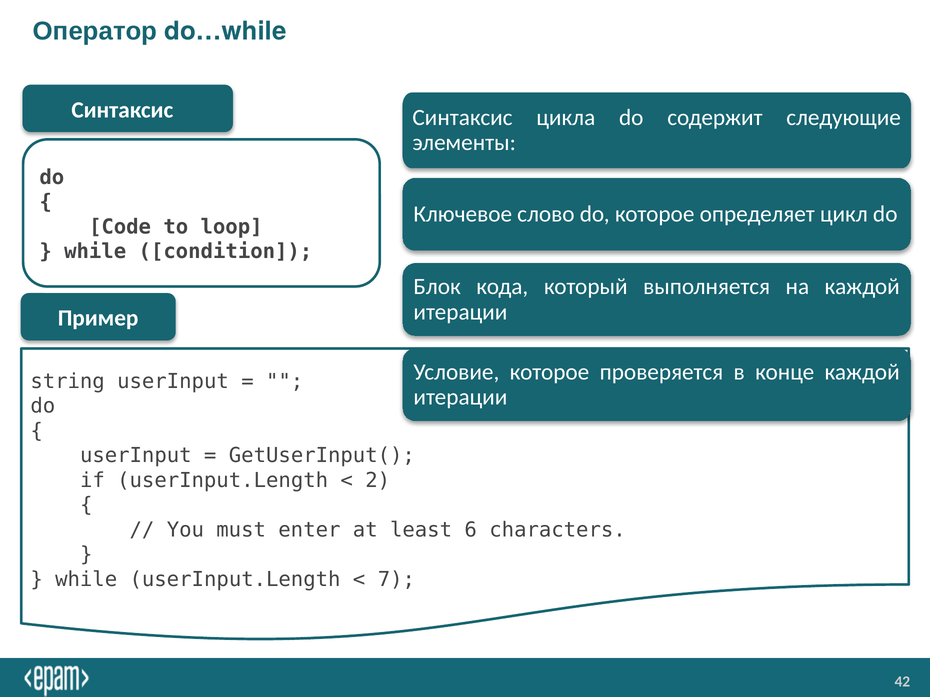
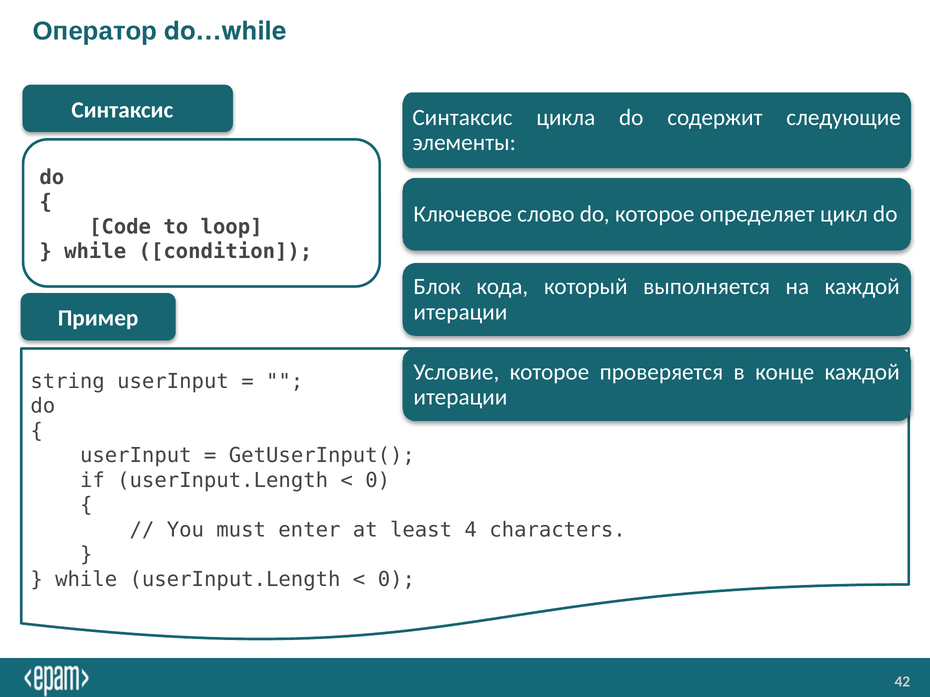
2: 2 -> 0 (378, 481)
6: 6 -> 4 (471, 530)
7: 7 -> 0 (396, 580)
